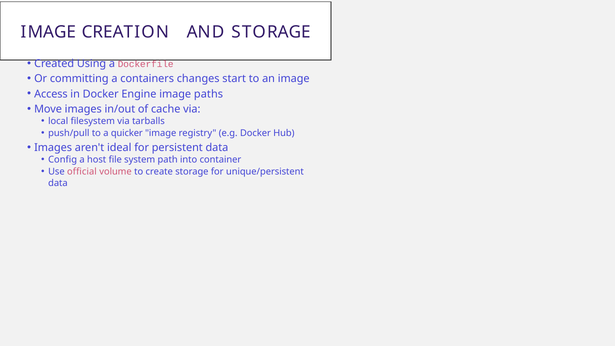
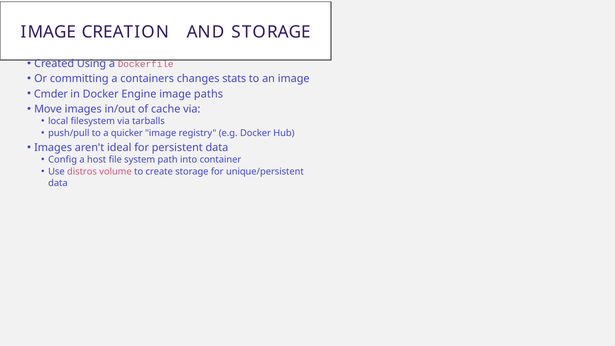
start: start -> stats (234, 79)
Access: Access -> Cmder (51, 94)
official: official -> distros (82, 172)
